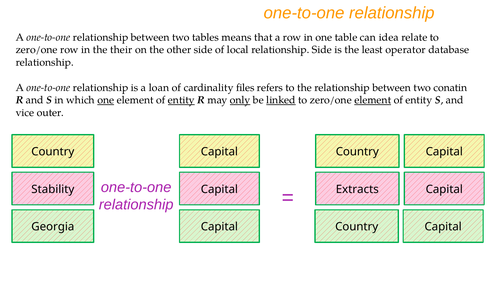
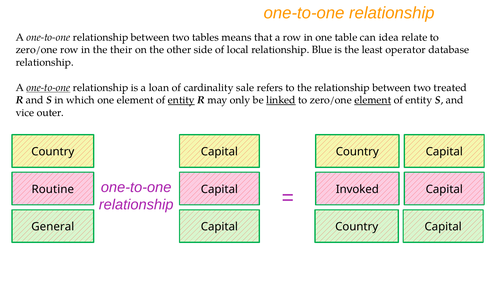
relationship Side: Side -> Blue (322, 50)
one-to-one underline: none -> present (48, 88)
files: files -> sale (245, 88)
conatin: conatin -> treated (450, 88)
one underline: present -> none (106, 100)
only underline: present -> none (240, 100)
Stability: Stability -> Routine (53, 189)
Extracts: Extracts -> Invoked (357, 189)
Georgia: Georgia -> General (53, 227)
